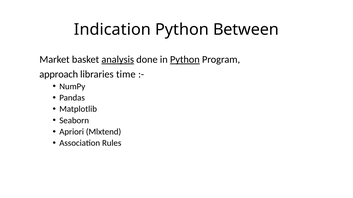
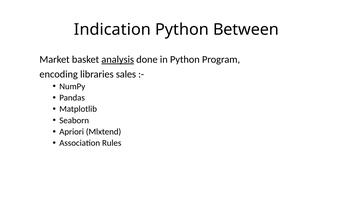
Python underline: present -> none (185, 60)
approach: approach -> encoding (59, 74)
time: time -> sales (126, 74)
